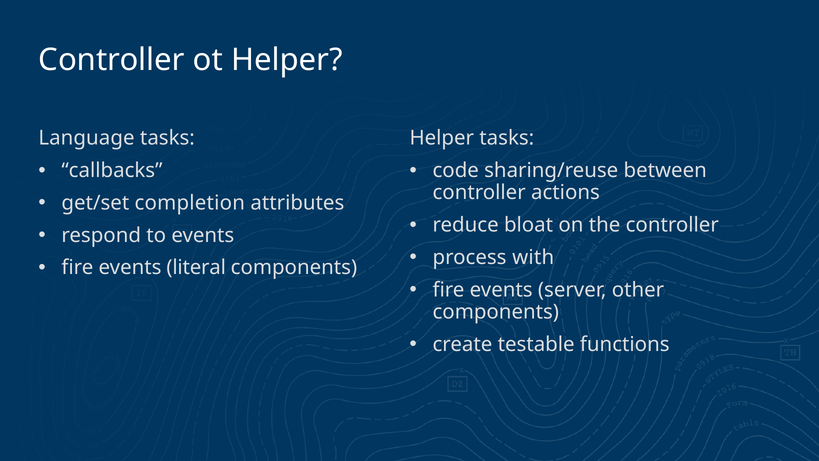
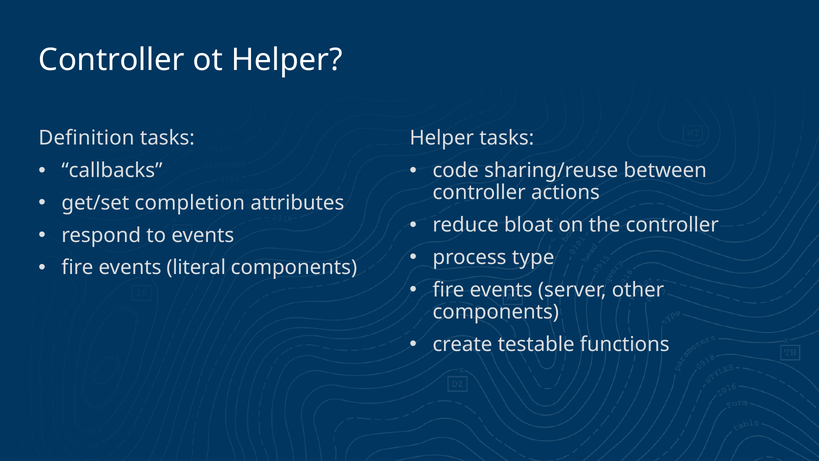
Language: Language -> Definition (86, 138)
with: with -> type (533, 257)
